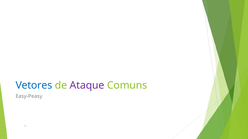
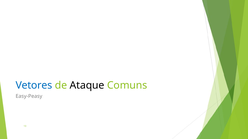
Ataque colour: purple -> black (87, 86)
